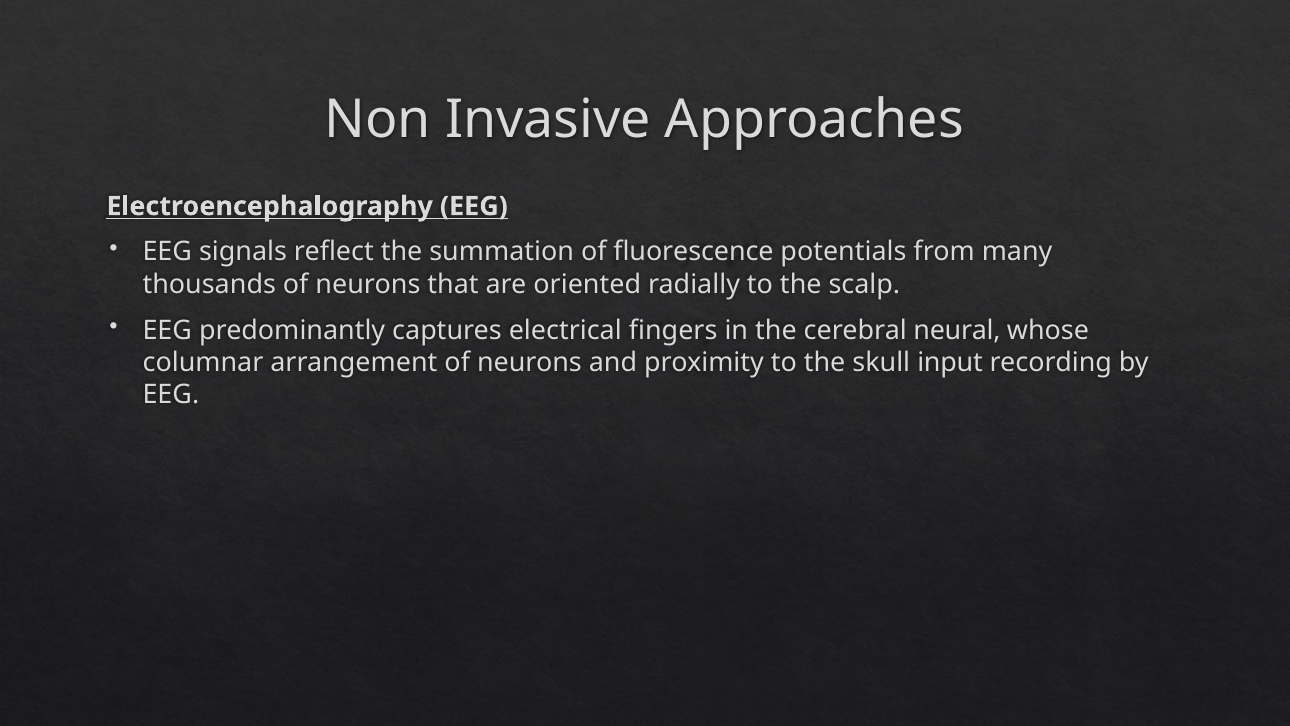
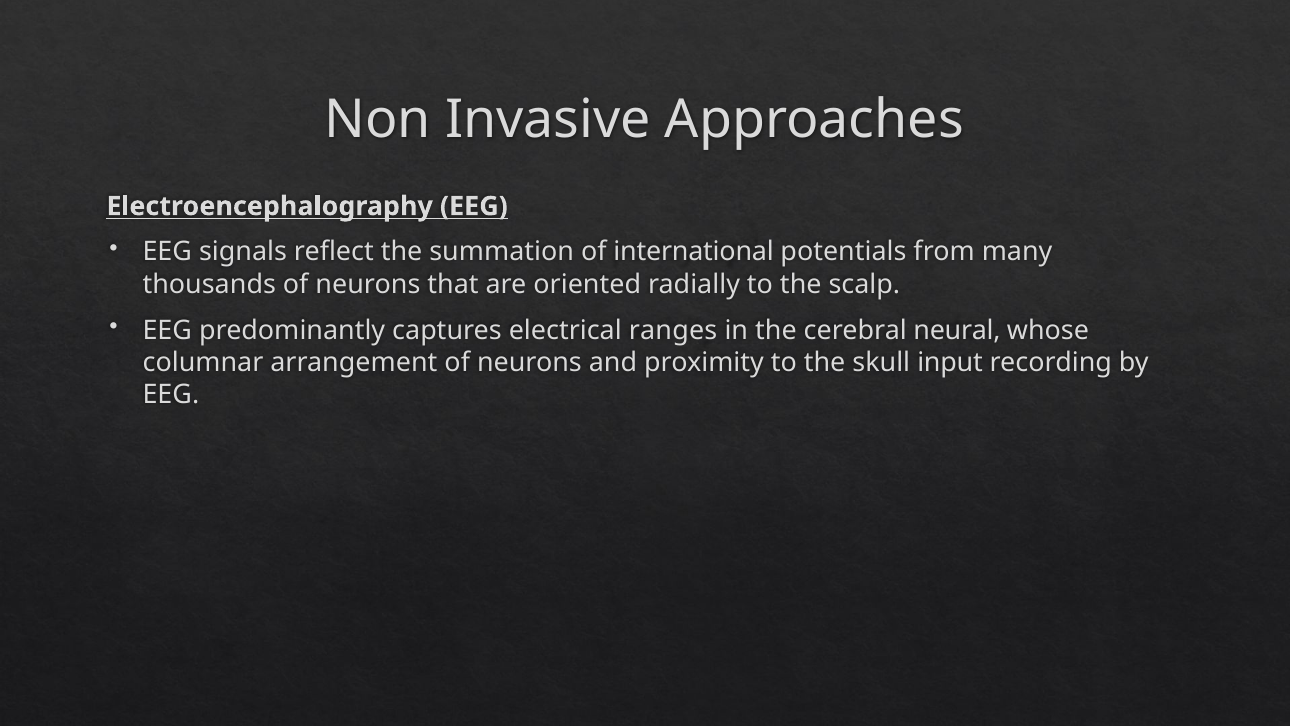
fluorescence: fluorescence -> international (694, 252)
fingers: fingers -> ranges (673, 330)
